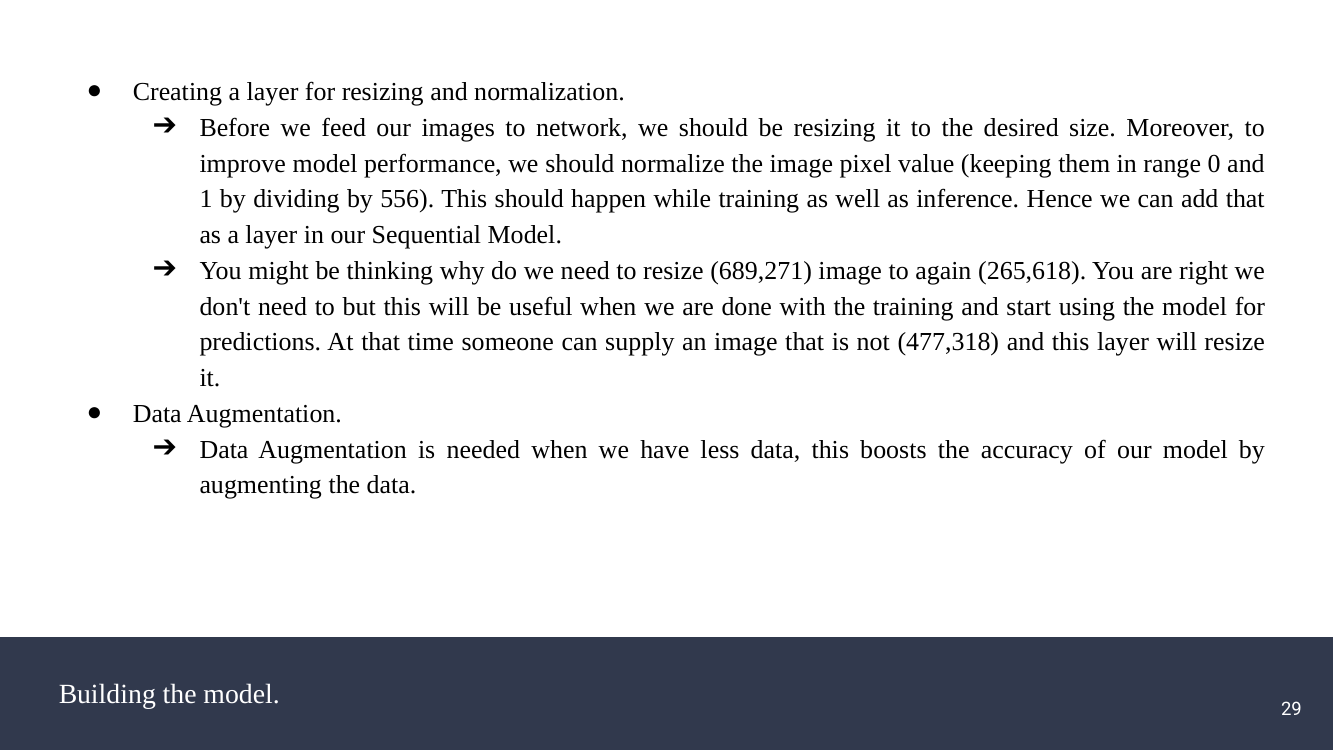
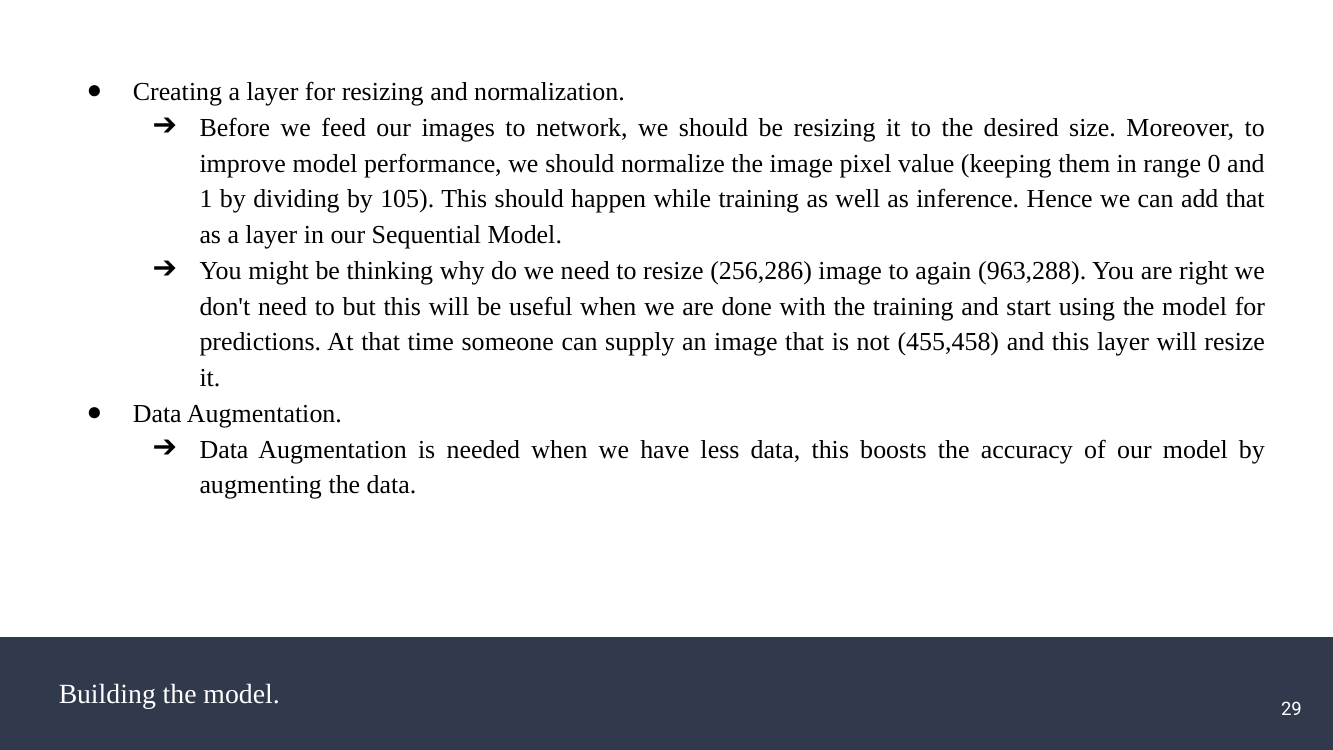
556: 556 -> 105 (407, 199)
689,271: 689,271 -> 256,286 (761, 271)
265,618: 265,618 -> 963,288 (1032, 271)
477,318: 477,318 -> 455,458 (948, 342)
